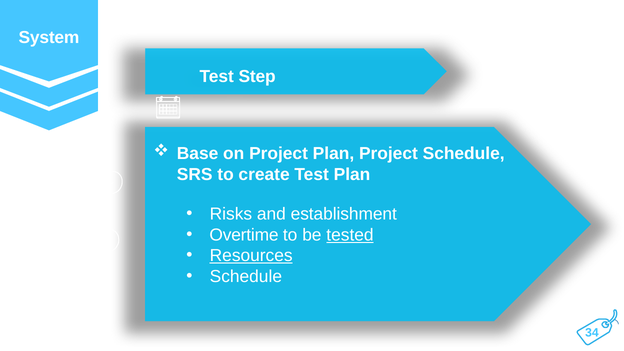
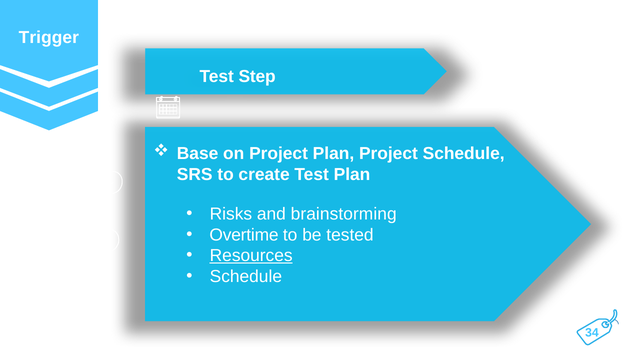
System: System -> Trigger (49, 38)
establishment: establishment -> brainstorming (344, 214)
tested underline: present -> none (350, 235)
